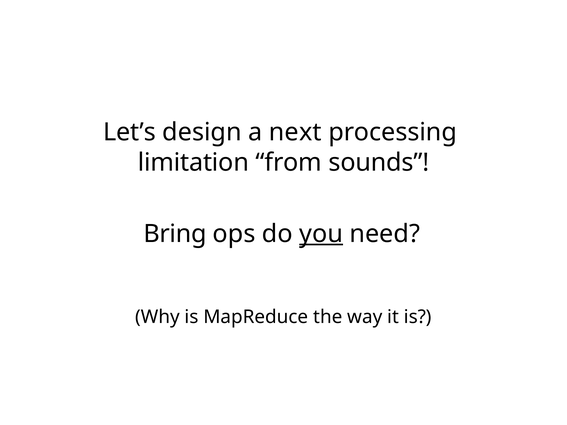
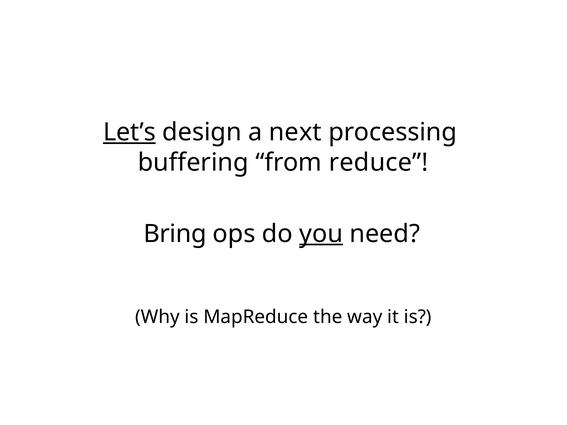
Let’s underline: none -> present (129, 132)
limitation: limitation -> buffering (193, 163)
sounds: sounds -> reduce (379, 163)
